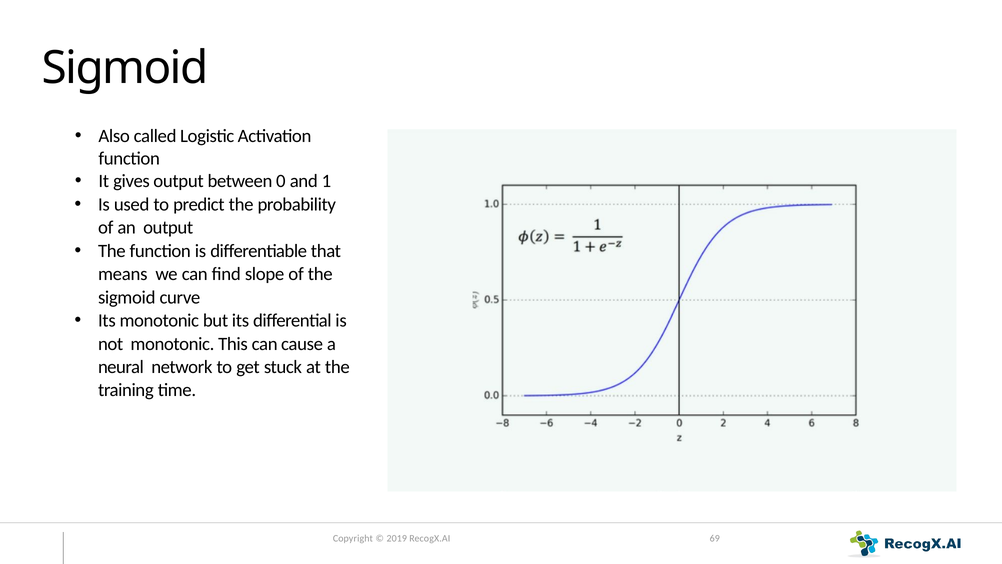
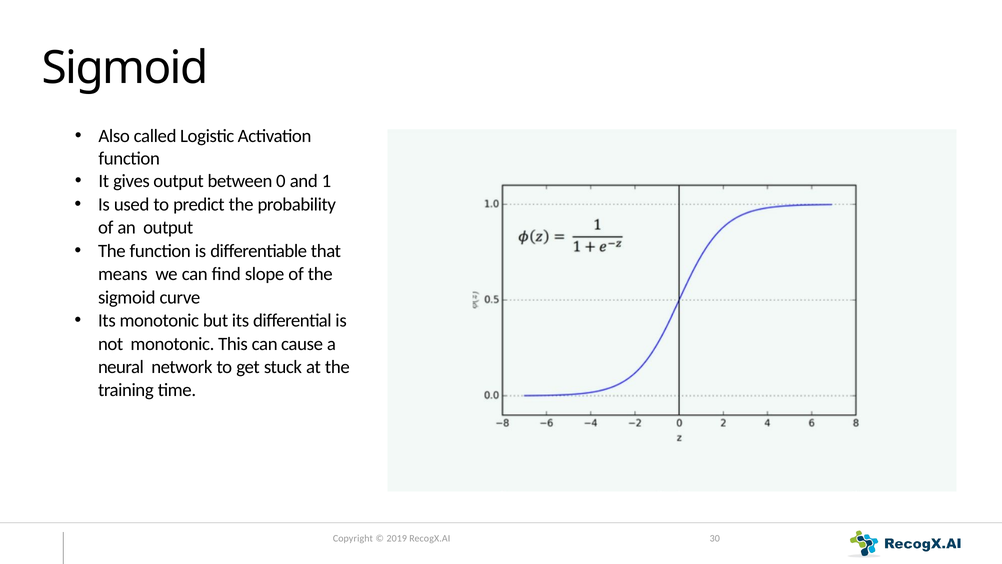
69: 69 -> 30 (715, 538)
